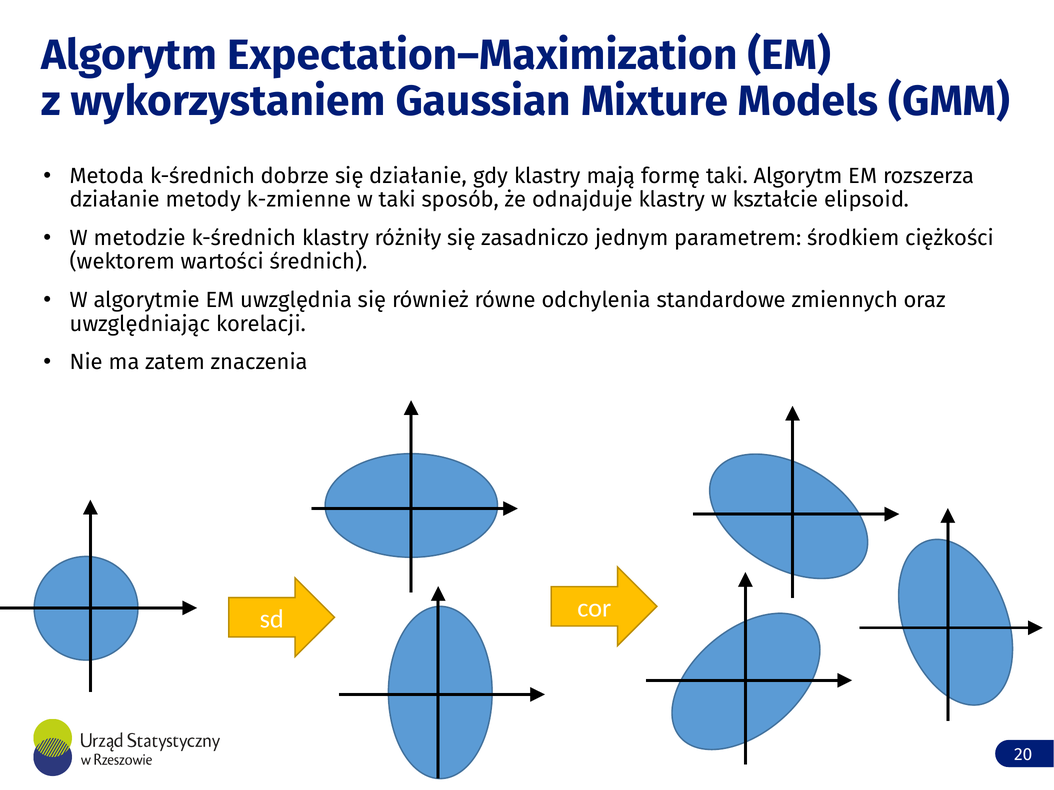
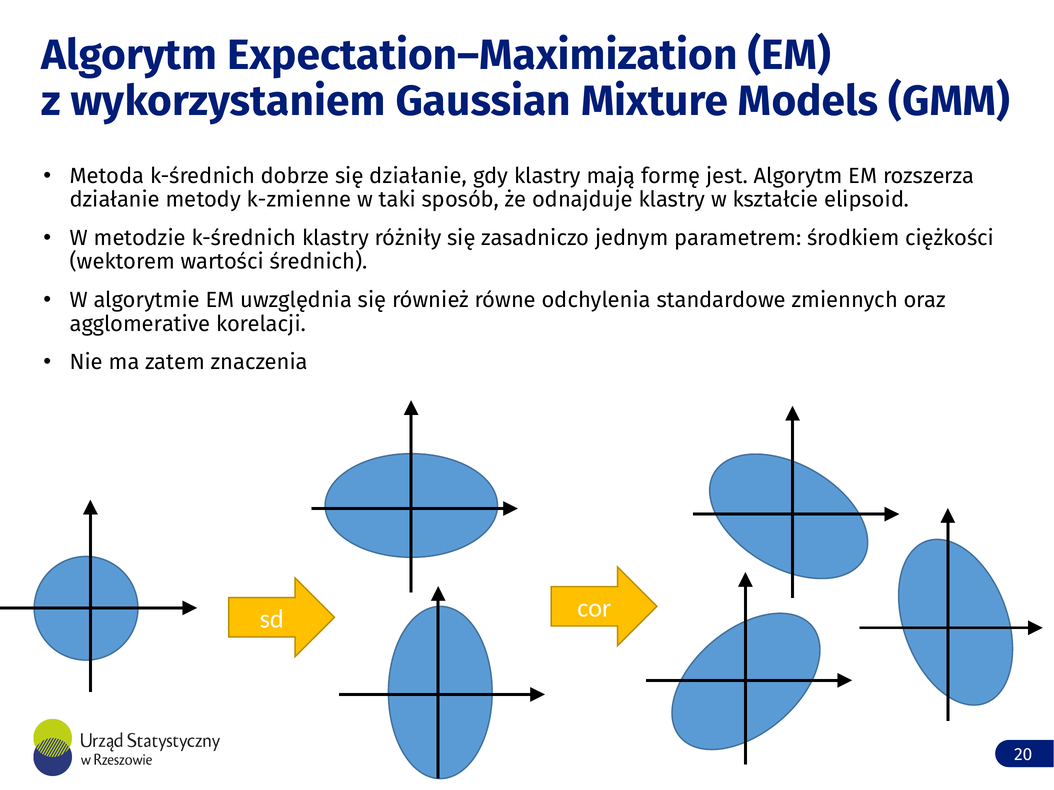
formę taki: taki -> jest (727, 176)
uwzględniając: uwzględniając -> agglomerative (140, 324)
